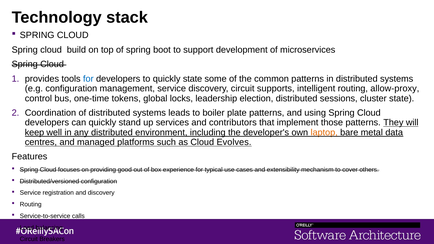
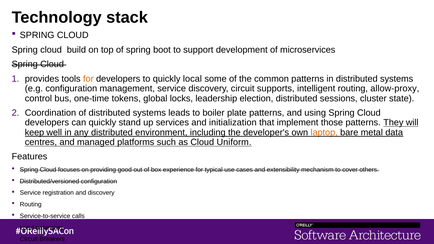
for colour: blue -> orange (88, 79)
quickly state: state -> local (192, 79)
contributors: contributors -> initialization (233, 123)
Evolves: Evolves -> Uniform (234, 142)
